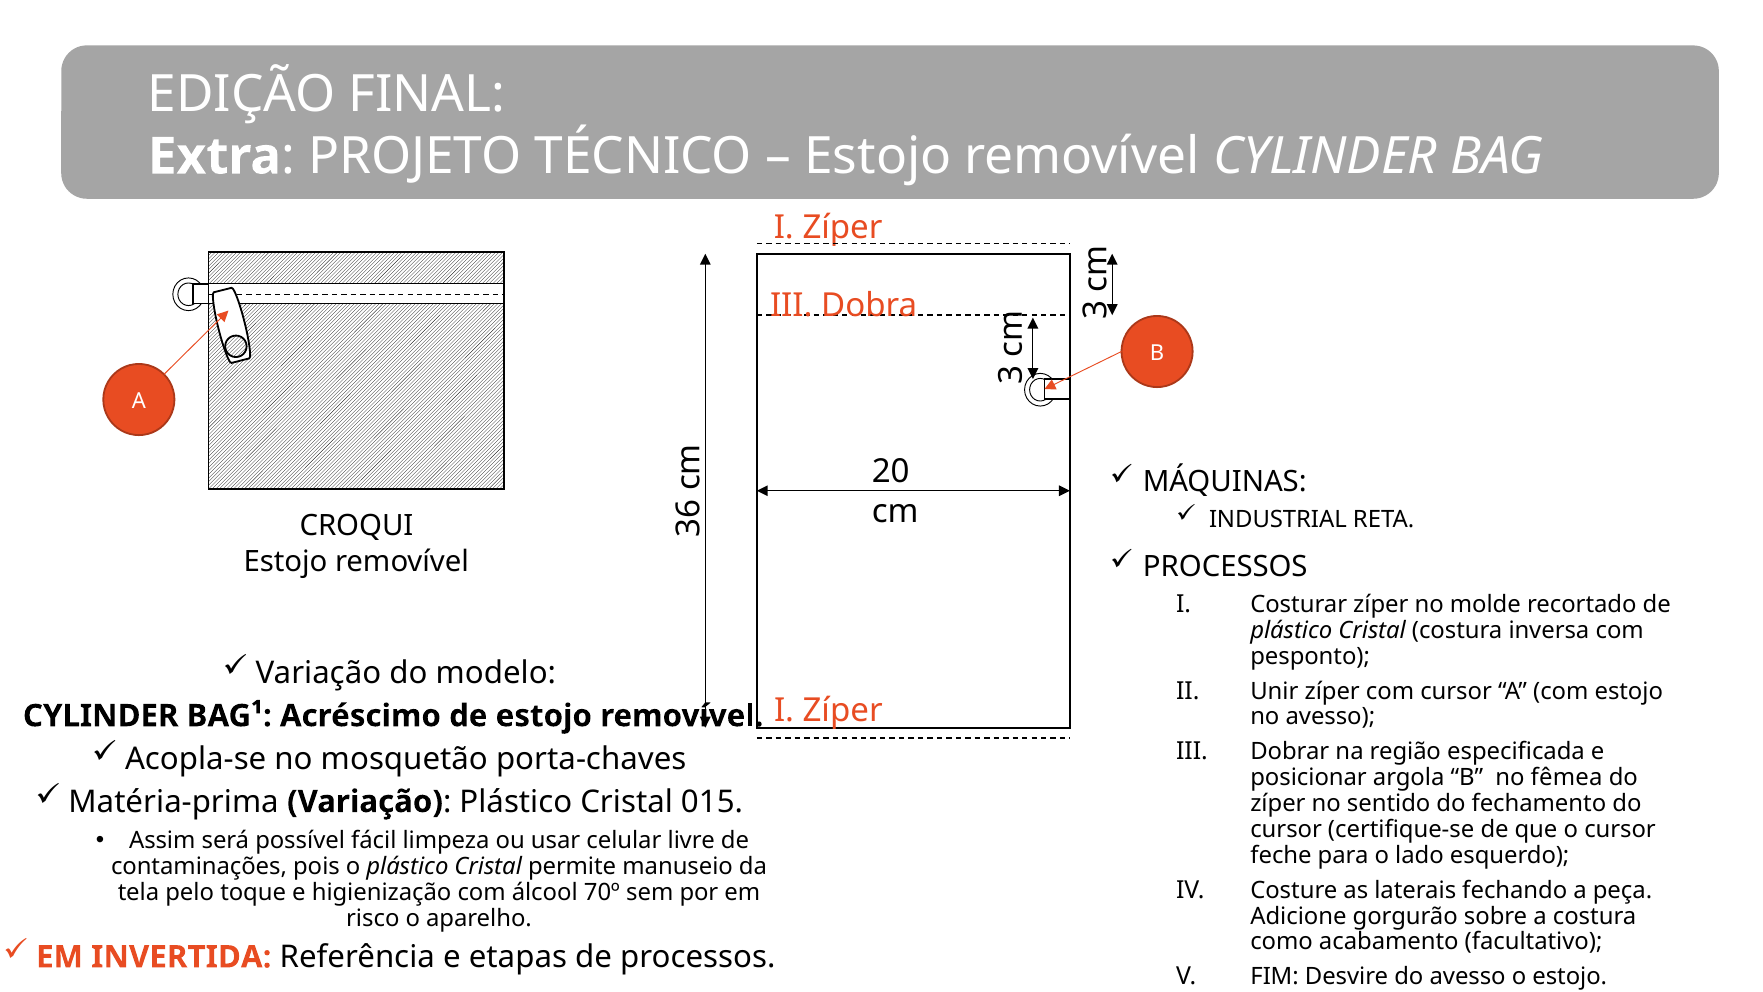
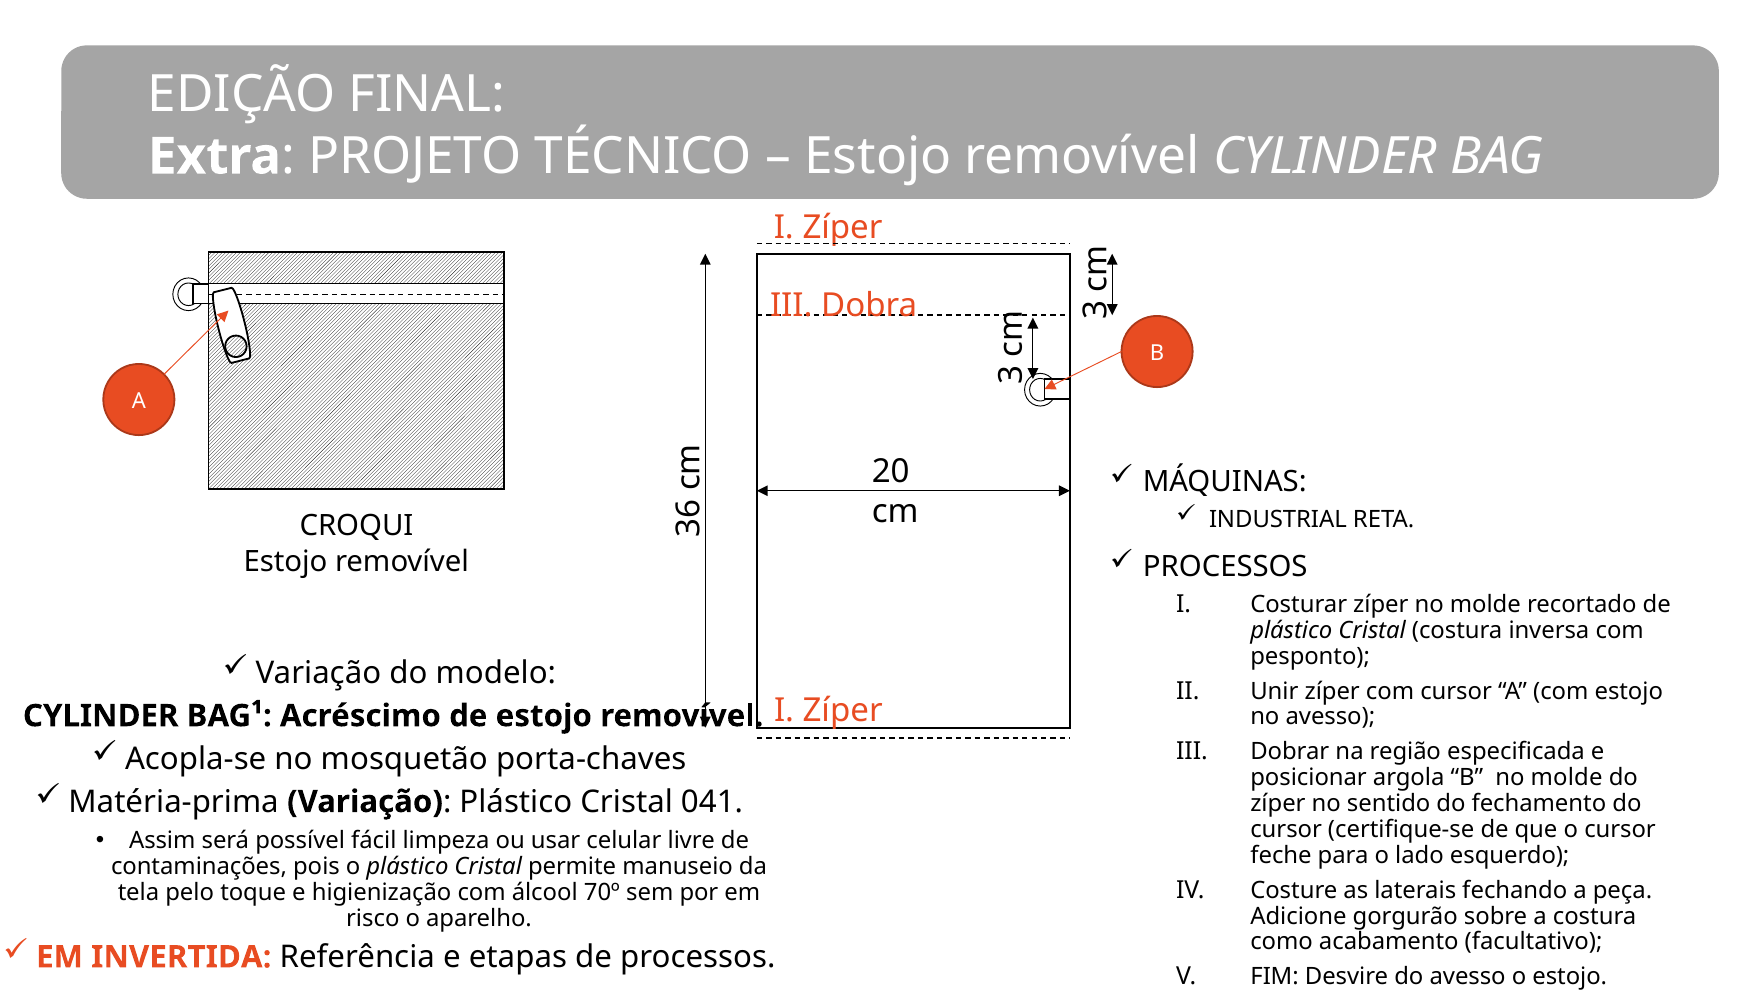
B no fêmea: fêmea -> molde (1567, 778)
015: 015 -> 041 (712, 802)
